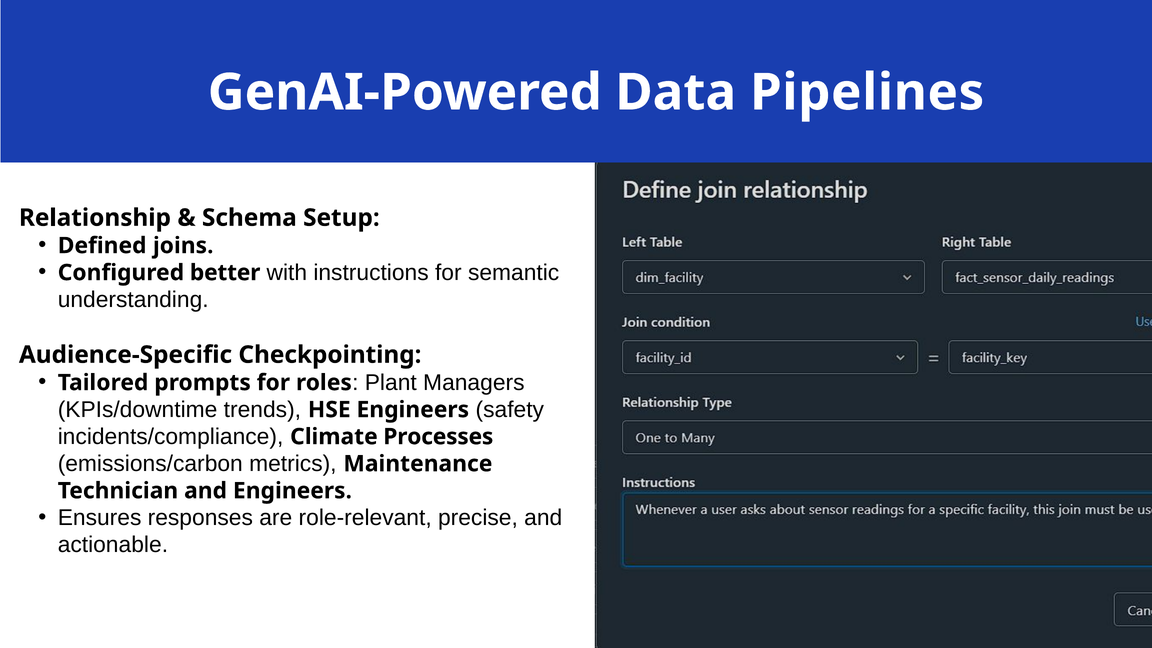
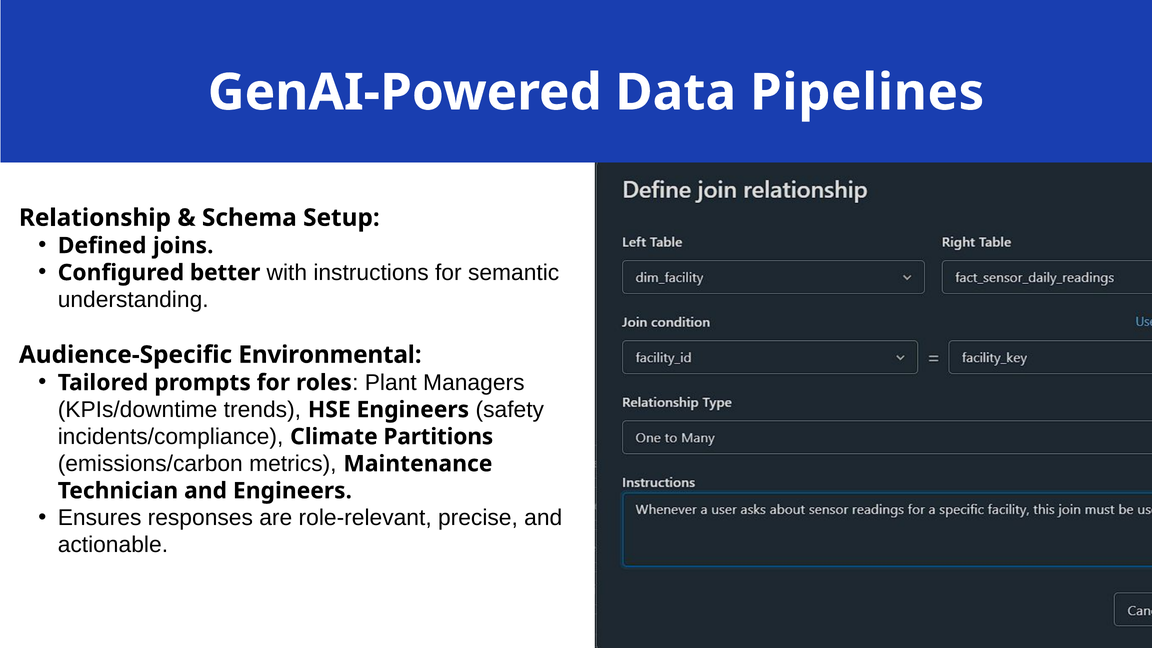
Checkpointing: Checkpointing -> Environmental (330, 355)
Processes: Processes -> Partitions (438, 437)
